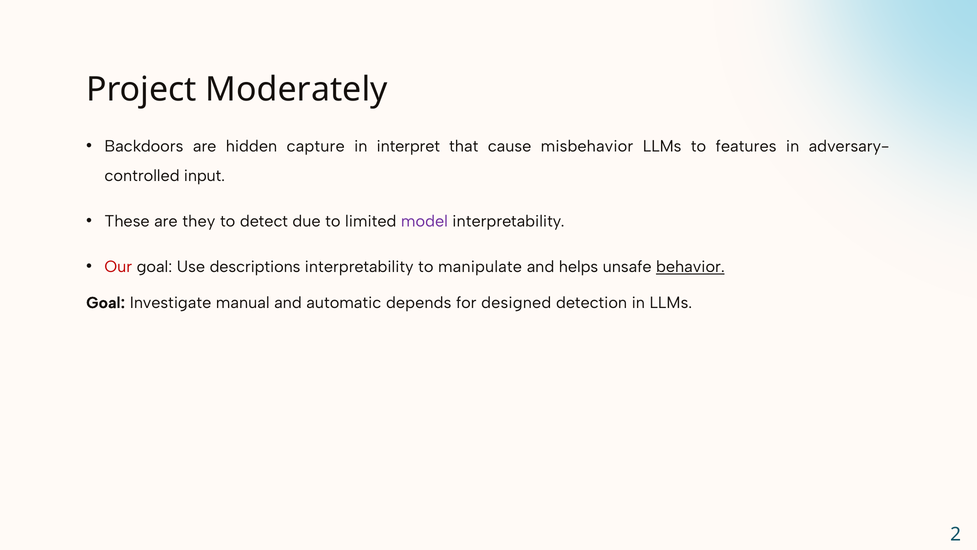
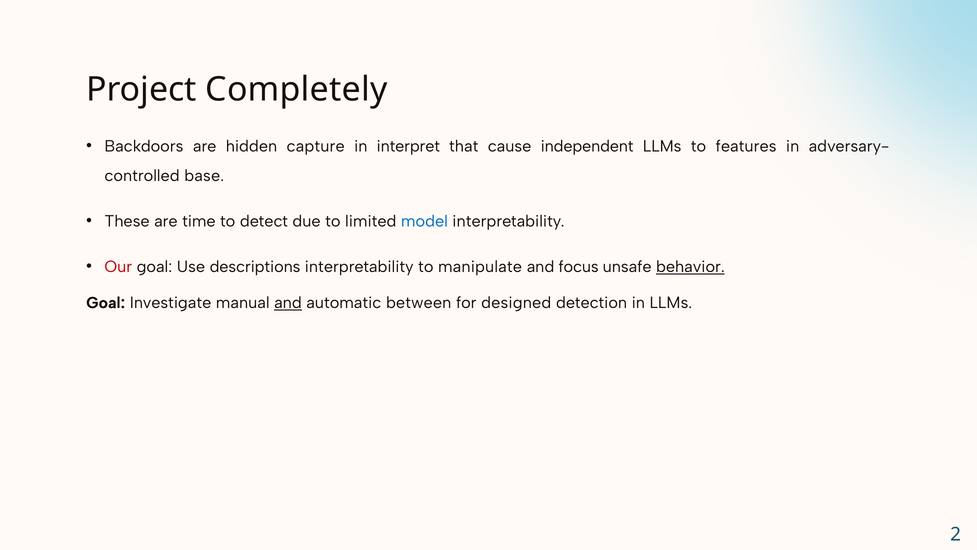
Moderately: Moderately -> Completely (296, 90)
misbehavior: misbehavior -> independent (587, 146)
input: input -> base (204, 176)
they: they -> time (199, 221)
model colour: purple -> blue (424, 221)
helps: helps -> focus (579, 267)
and underline: none -> present (288, 303)
depends: depends -> between (419, 303)
